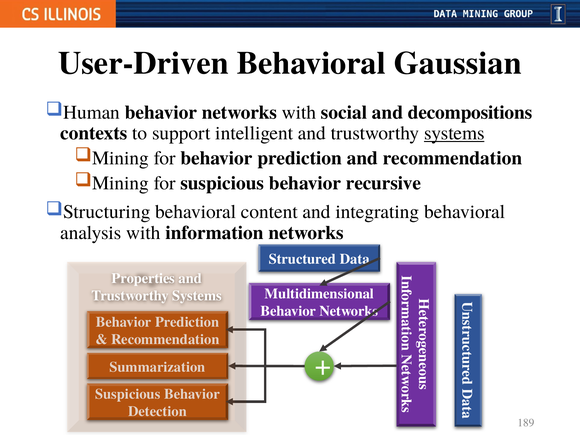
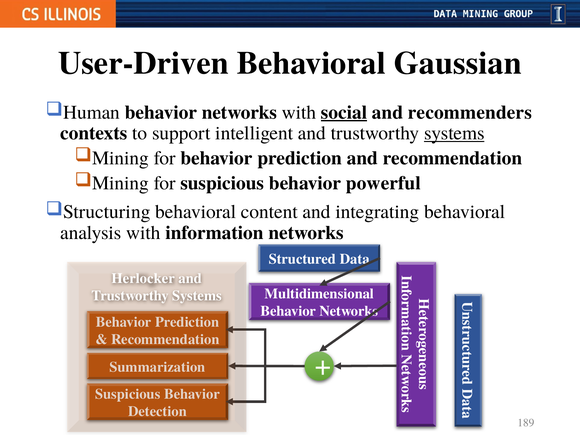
social underline: none -> present (344, 112)
decompositions: decompositions -> recommenders (470, 112)
recursive: recursive -> powerful (383, 183)
Properties: Properties -> Herlocker (143, 278)
